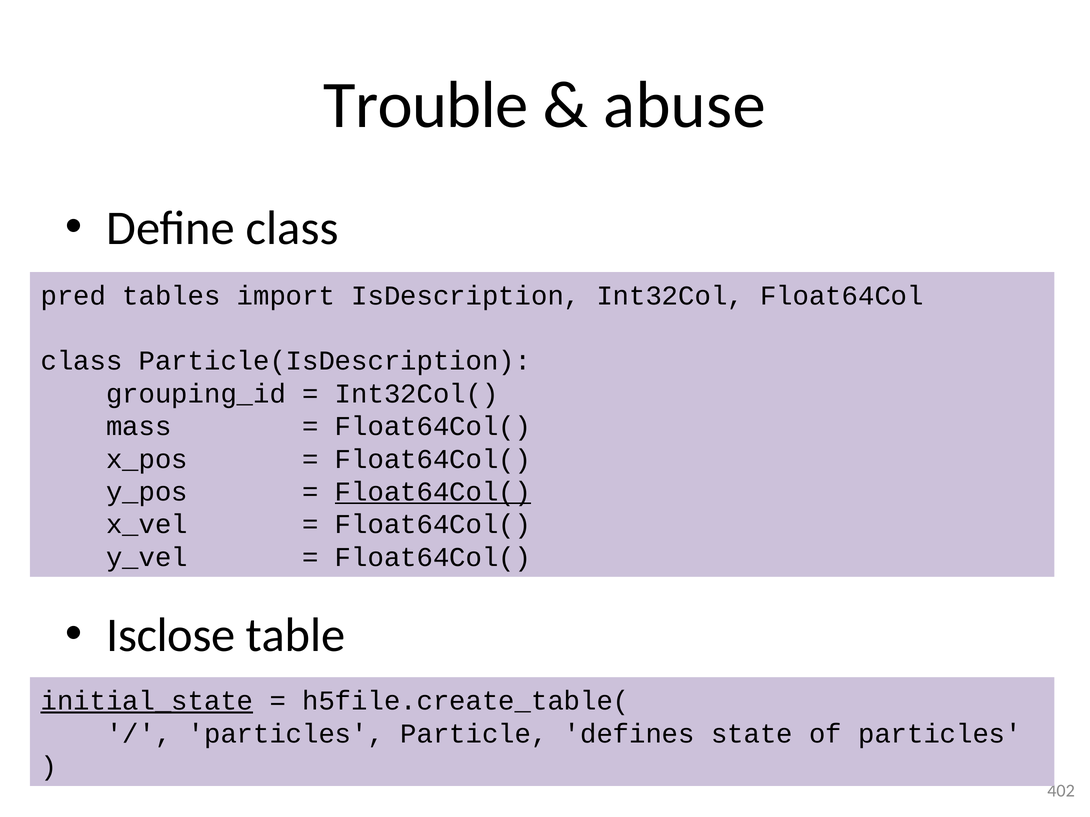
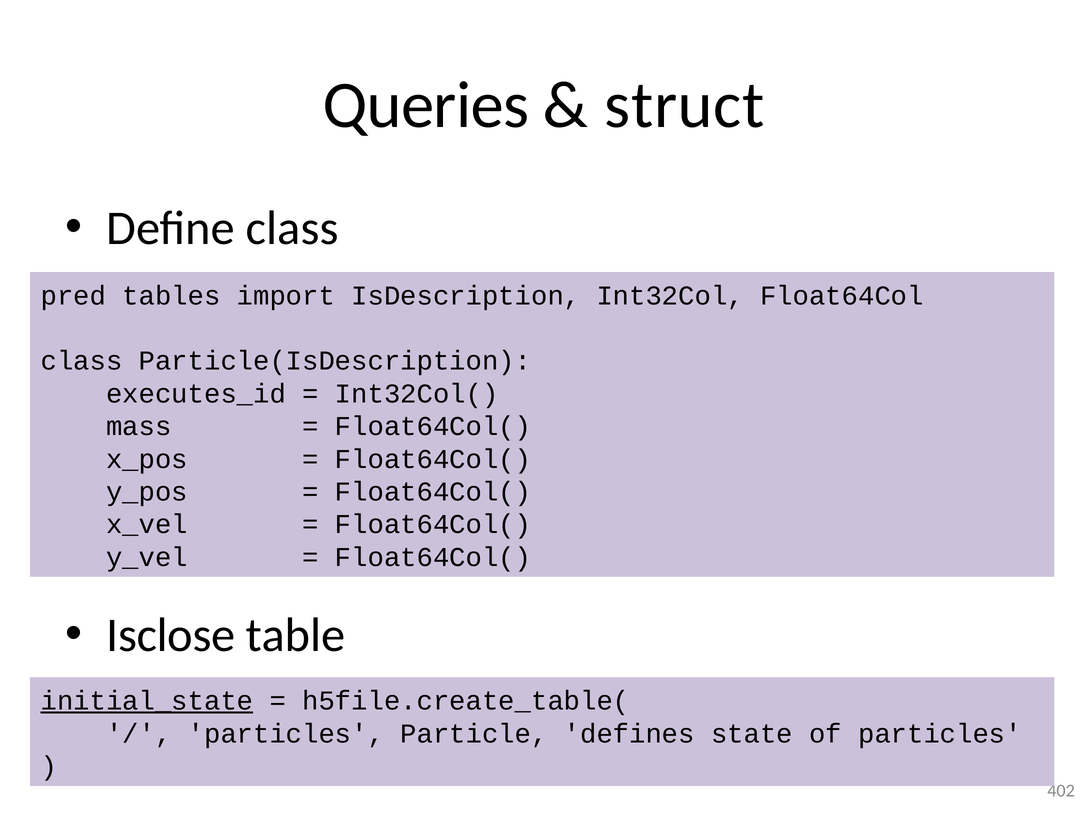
Trouble: Trouble -> Queries (426, 106)
abuse: abuse -> struct (684, 106)
grouping_id: grouping_id -> executes_id (196, 394)
Float64Col( underline: present -> none (433, 492)
